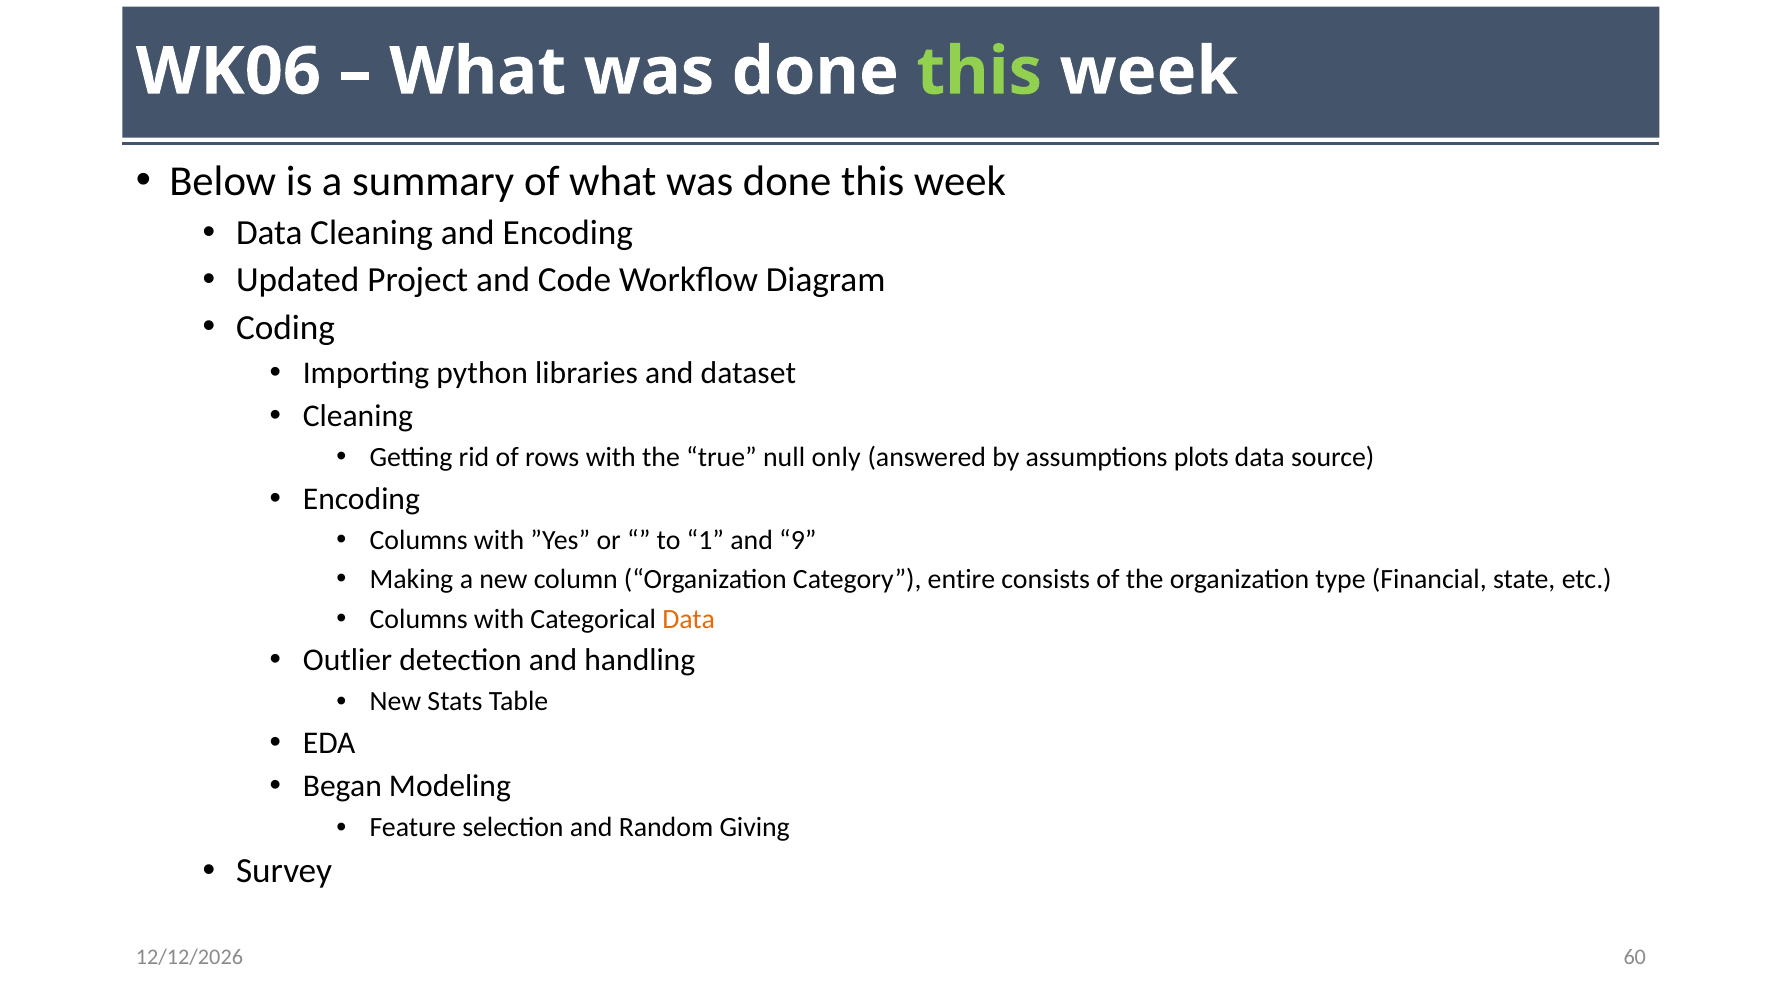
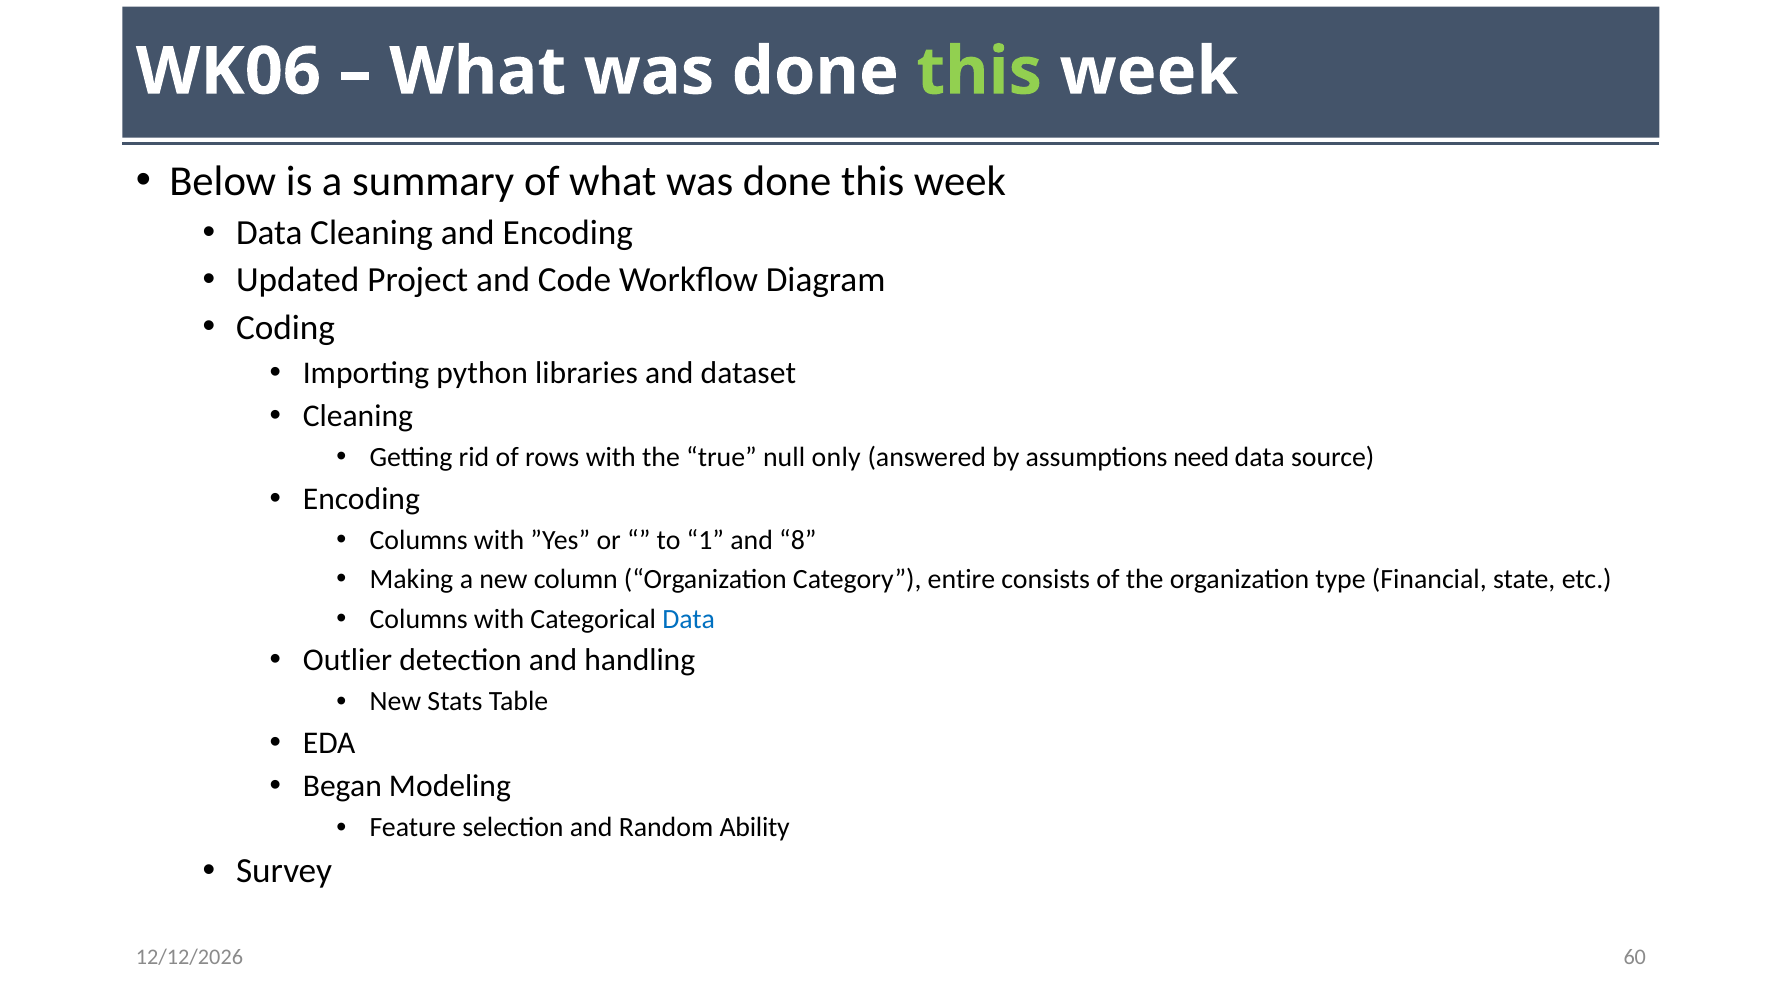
plots: plots -> need (1201, 458)
9: 9 -> 8 (798, 540)
Data colour: orange -> blue (689, 619)
Giving: Giving -> Ability (755, 828)
